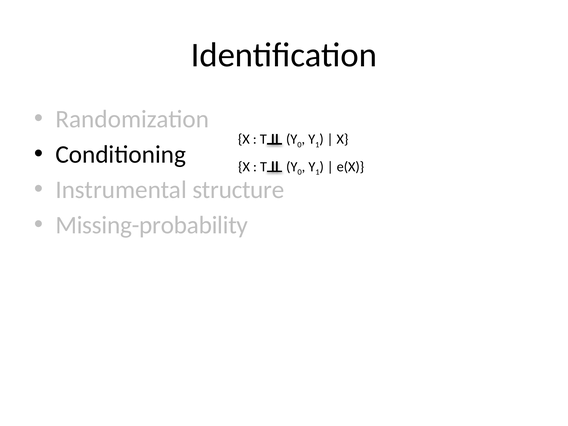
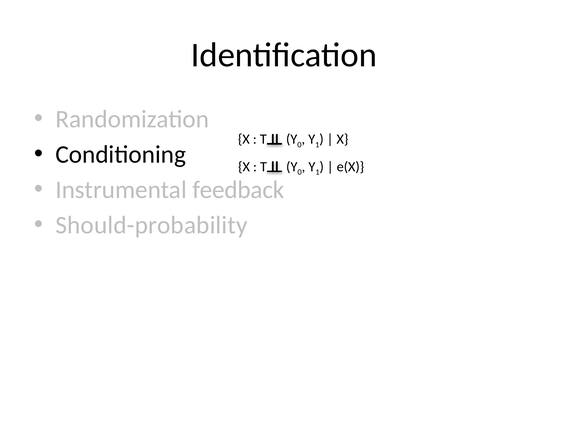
structure: structure -> feedback (238, 190)
Missing-probability: Missing-probability -> Should-probability (151, 225)
